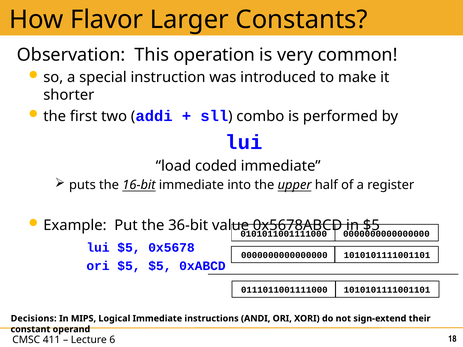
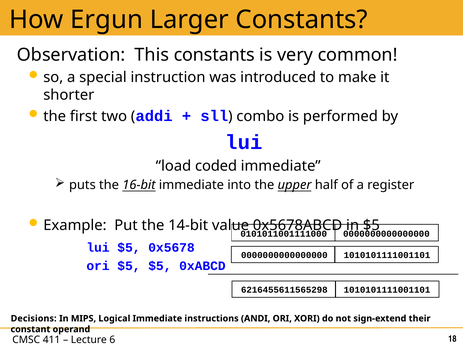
Flavor: Flavor -> Ergun (107, 20)
This operation: operation -> constants (214, 55)
36-bit: 36-bit -> 14-bit (188, 226)
0111011001111000: 0111011001111000 -> 6216455611565298 (284, 290)
